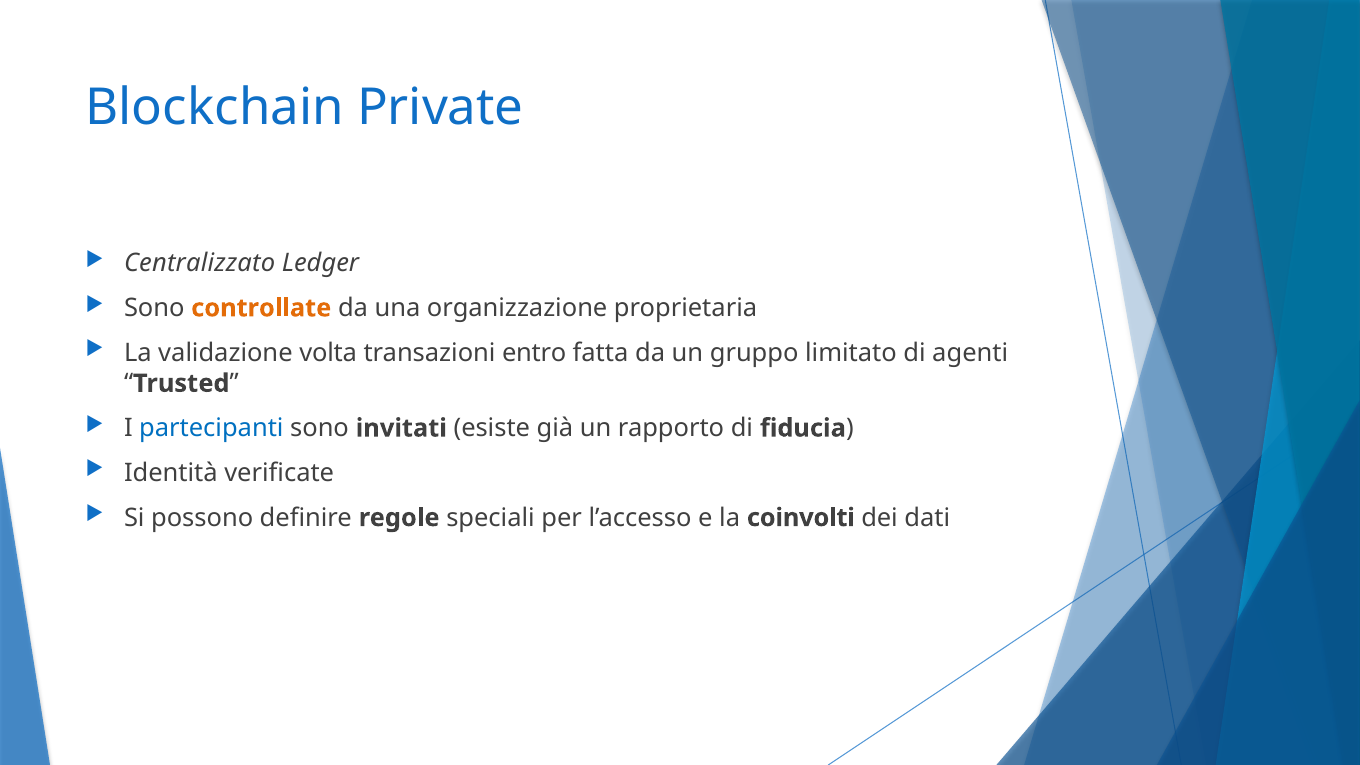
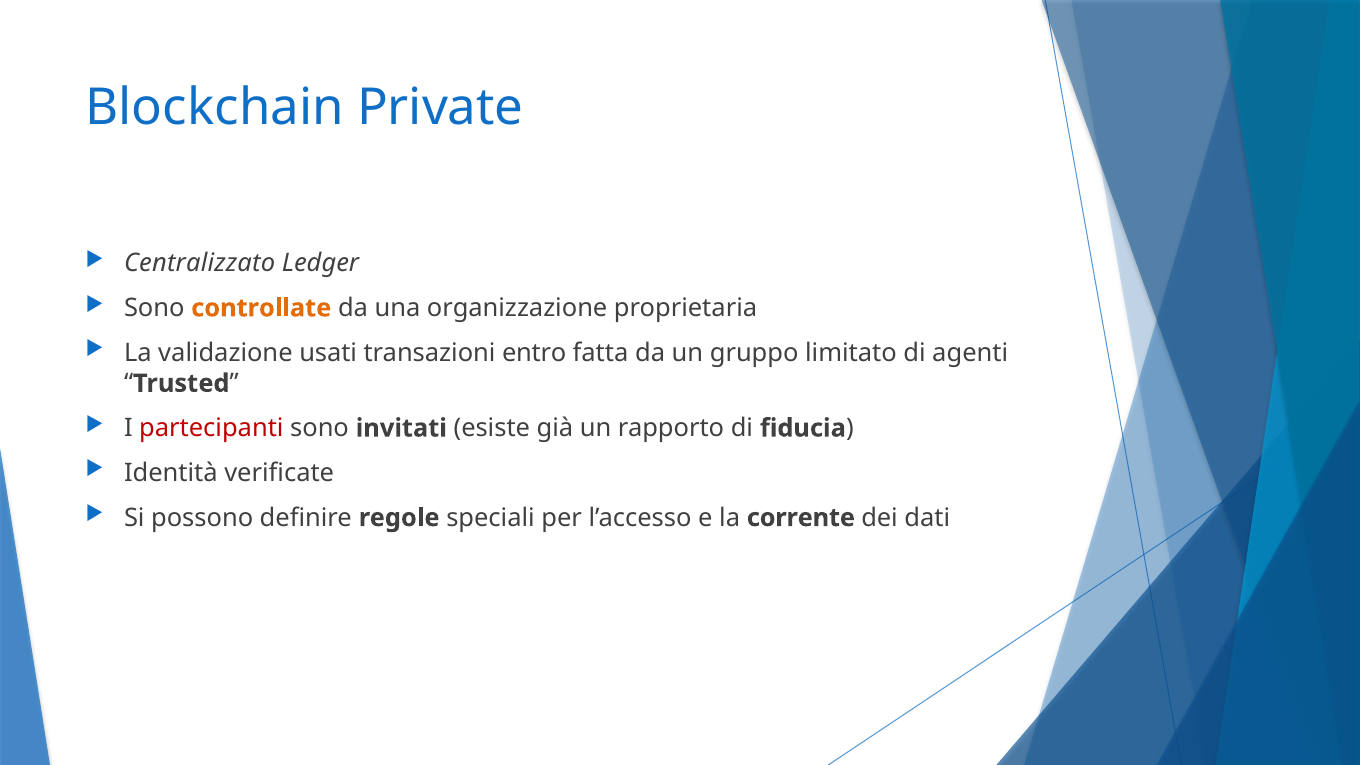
volta: volta -> usati (328, 353)
partecipanti colour: blue -> red (211, 428)
coinvolti: coinvolti -> corrente (801, 518)
